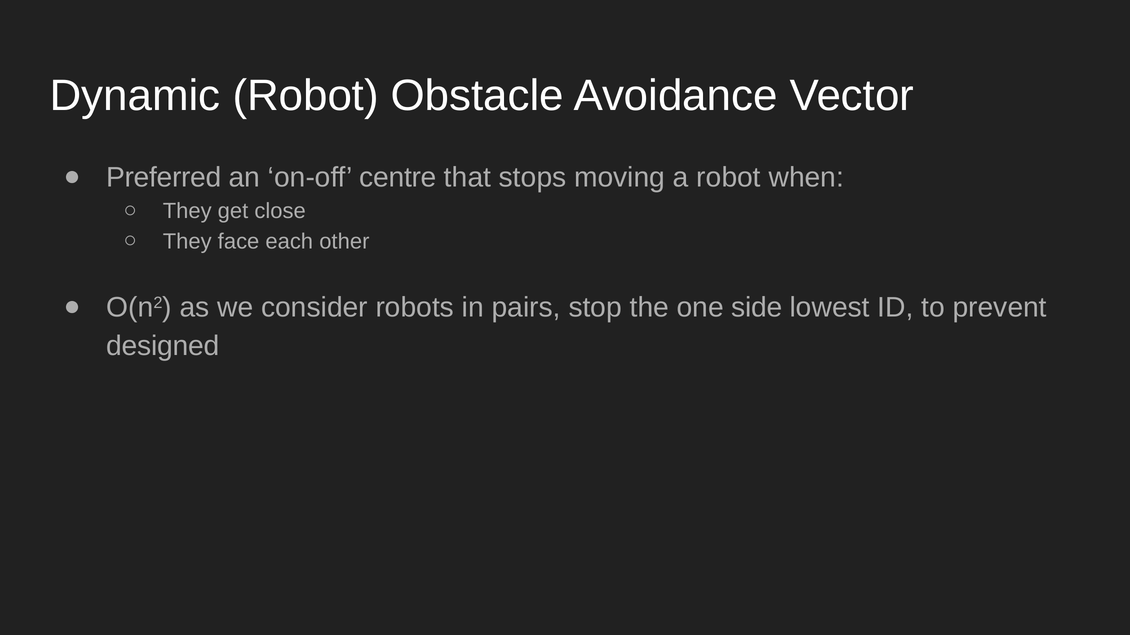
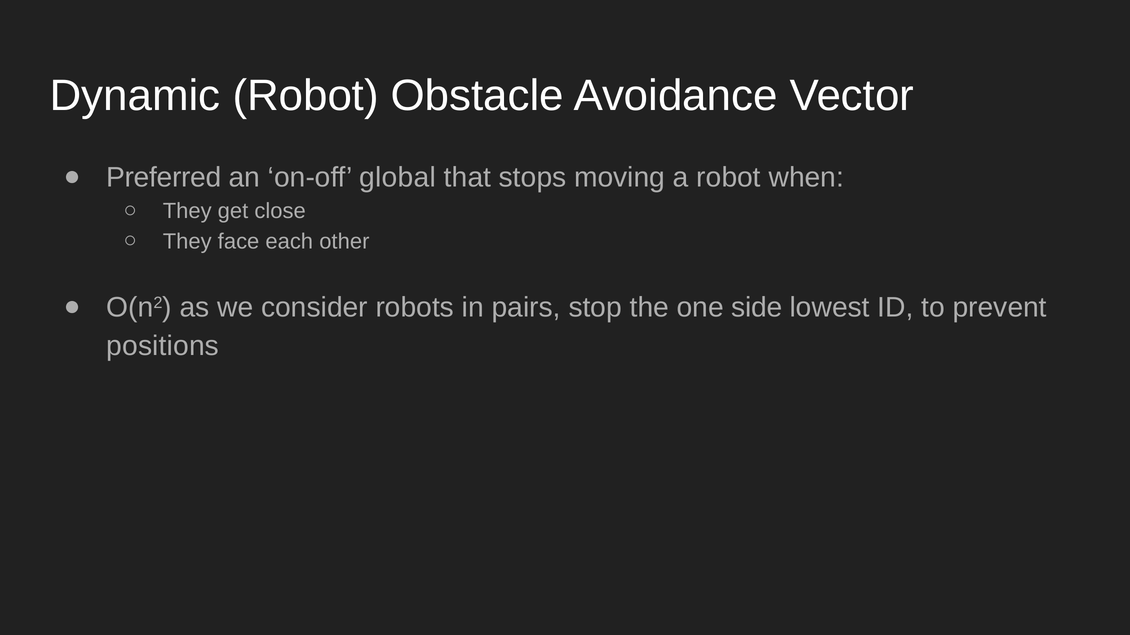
centre: centre -> global (398, 178)
designed: designed -> positions (163, 347)
